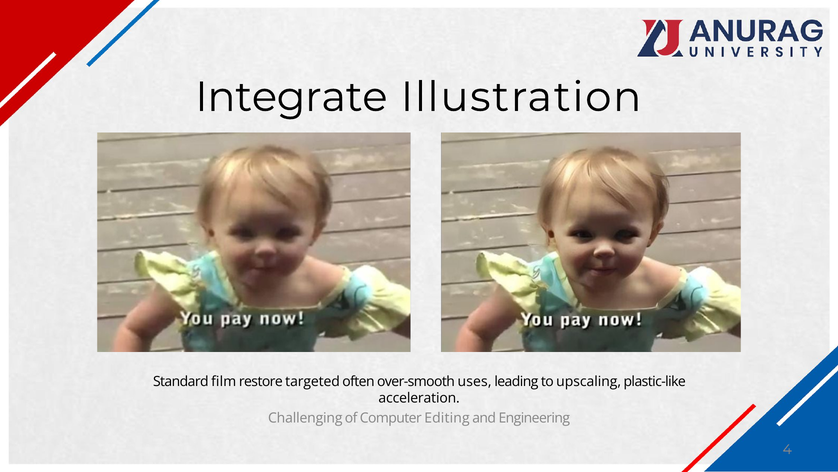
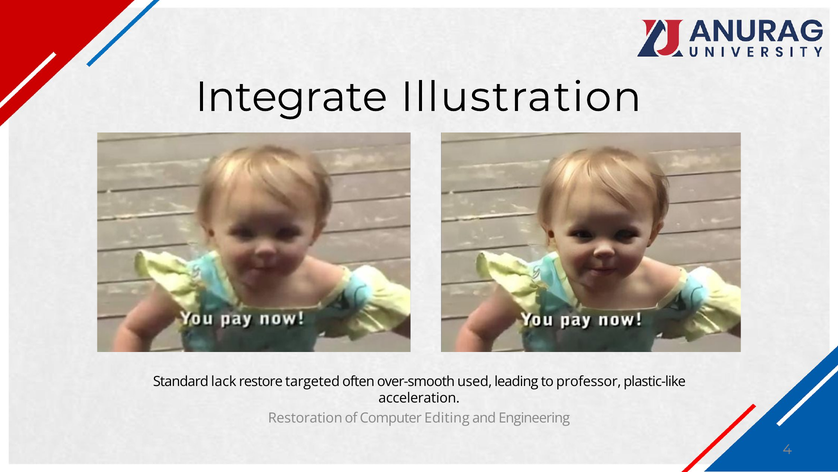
film: film -> lack (224, 381)
uses: uses -> used (475, 381)
upscaling: upscaling -> professor (589, 381)
Challenging: Challenging -> Restoration (305, 417)
